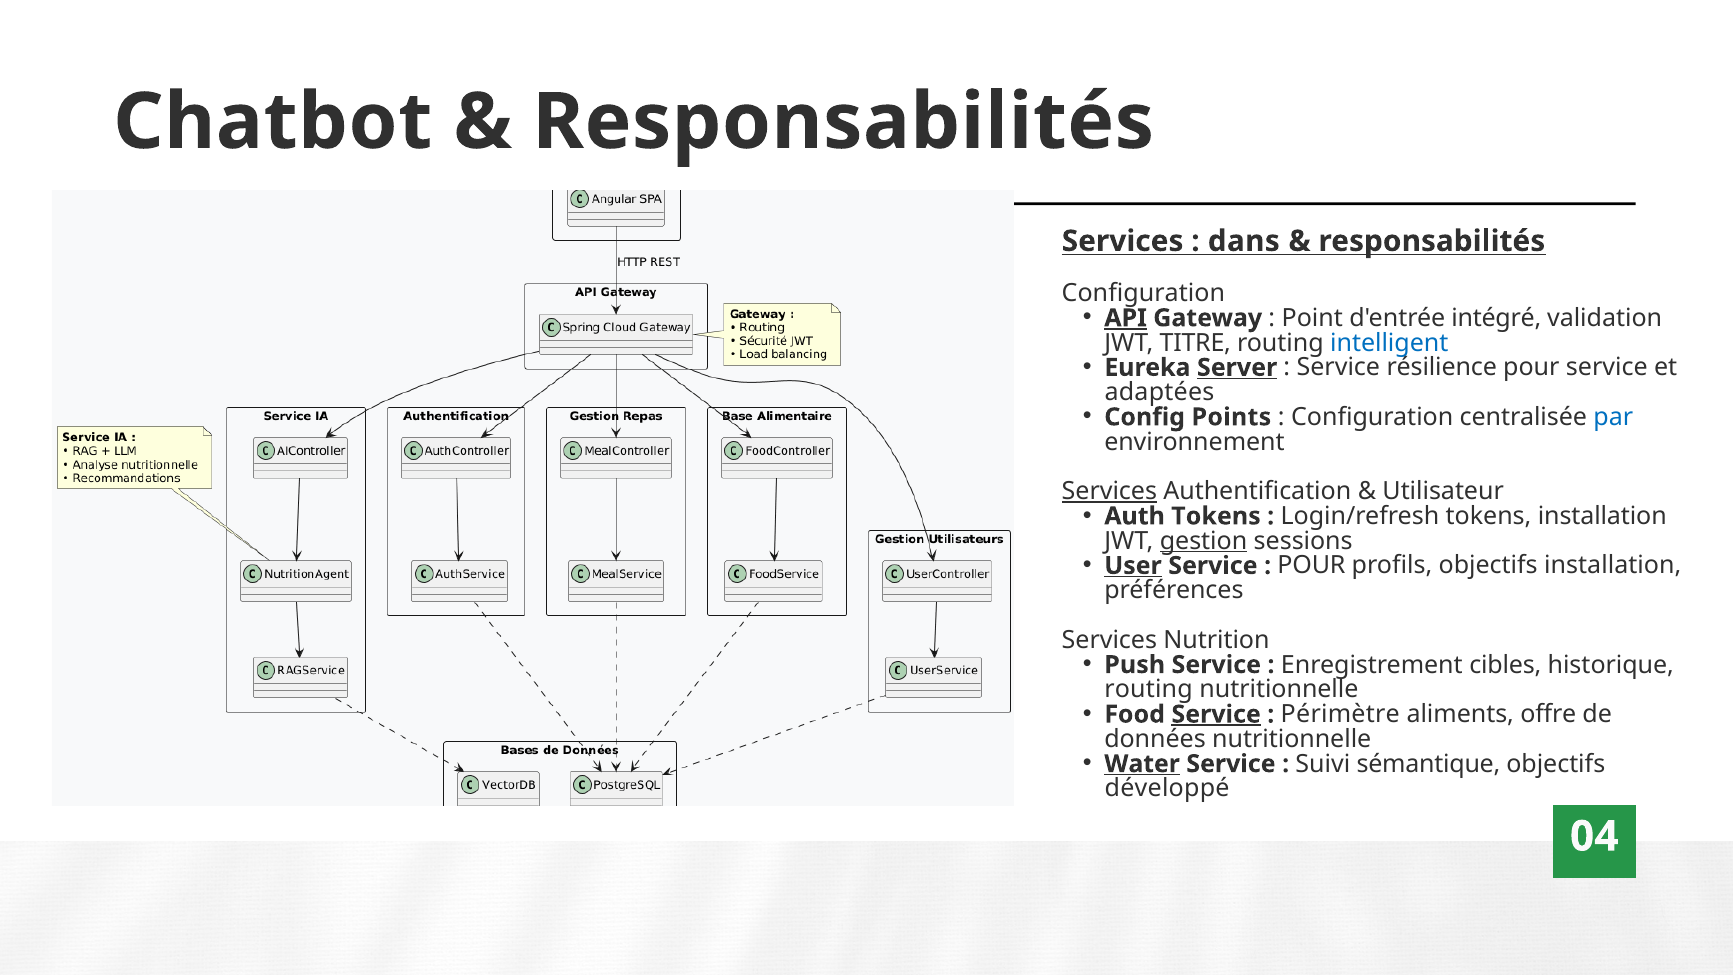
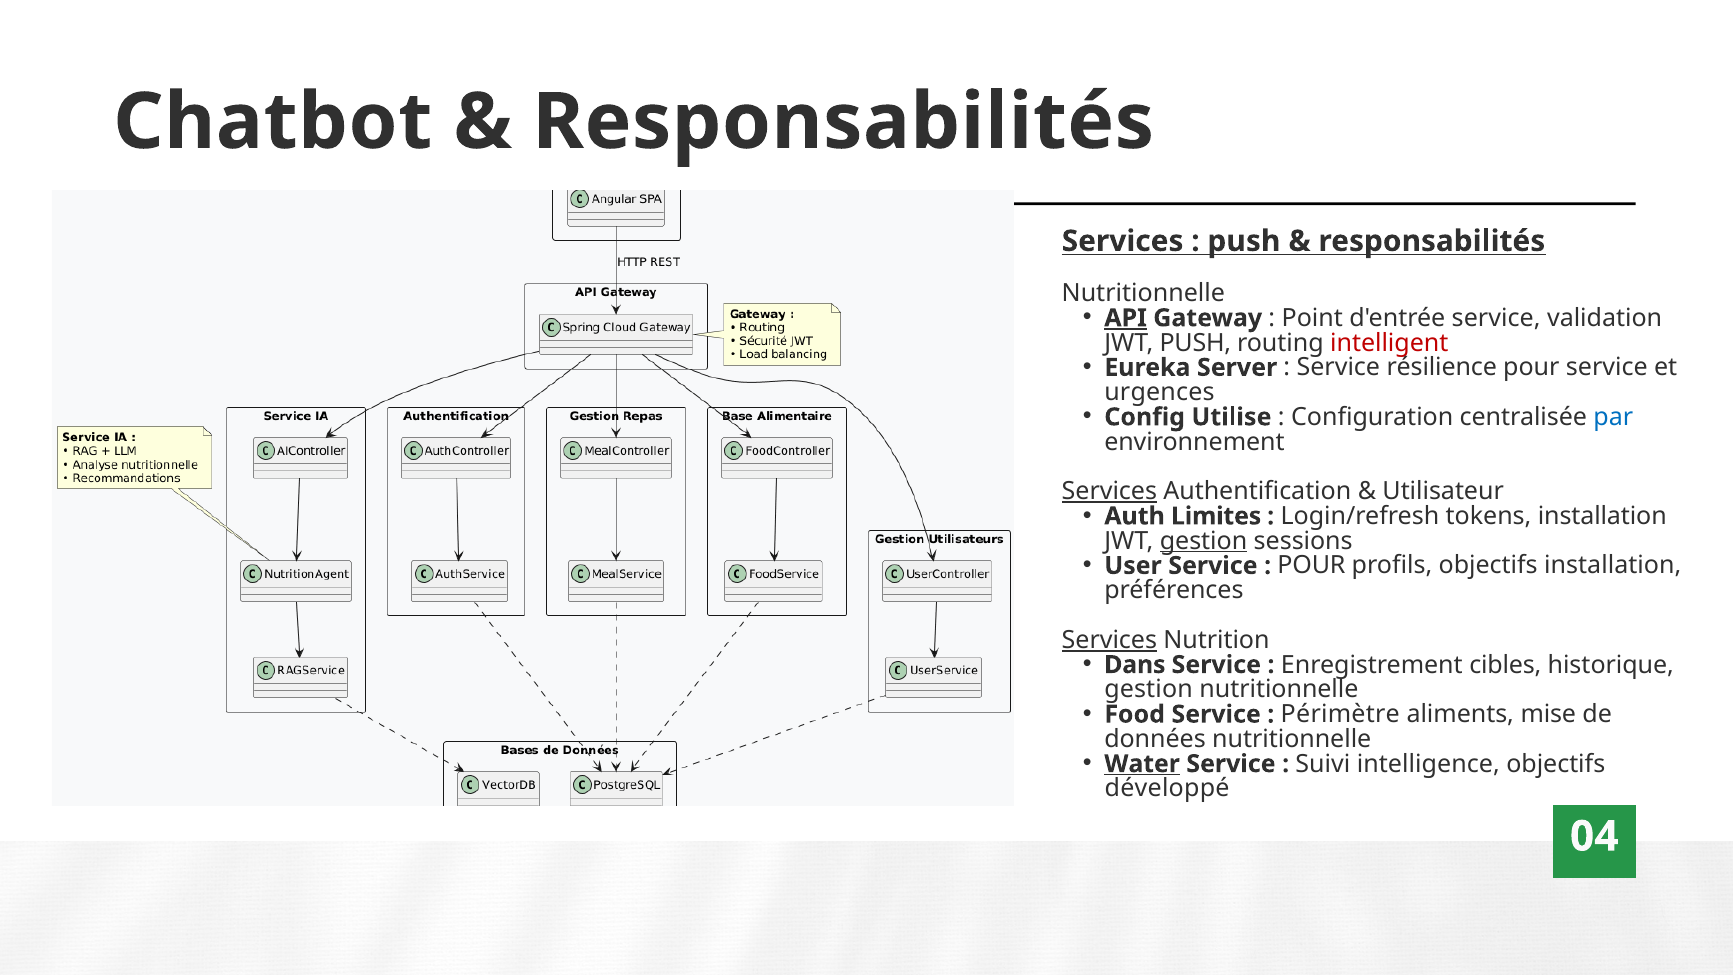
dans: dans -> push (1244, 241)
Configuration: Configuration -> Nutritionnelle (1143, 293)
d'entrée intégré: intégré -> service (1496, 318)
JWT TITRE: TITRE -> PUSH (1195, 343)
intelligent colour: blue -> red (1389, 343)
Server underline: present -> none (1237, 367)
adaptées: adaptées -> urgences (1160, 392)
Points: Points -> Utilise (1231, 417)
Auth Tokens: Tokens -> Limites (1216, 516)
User underline: present -> none (1133, 566)
Services underline: none -> present (1109, 640)
Push: Push -> Dans (1135, 665)
routing: routing -> gestion (1149, 689)
Service underline: present -> none (1216, 714)
offre: offre -> mise (1548, 714)
sémantique: sémantique -> intelligence (1428, 764)
